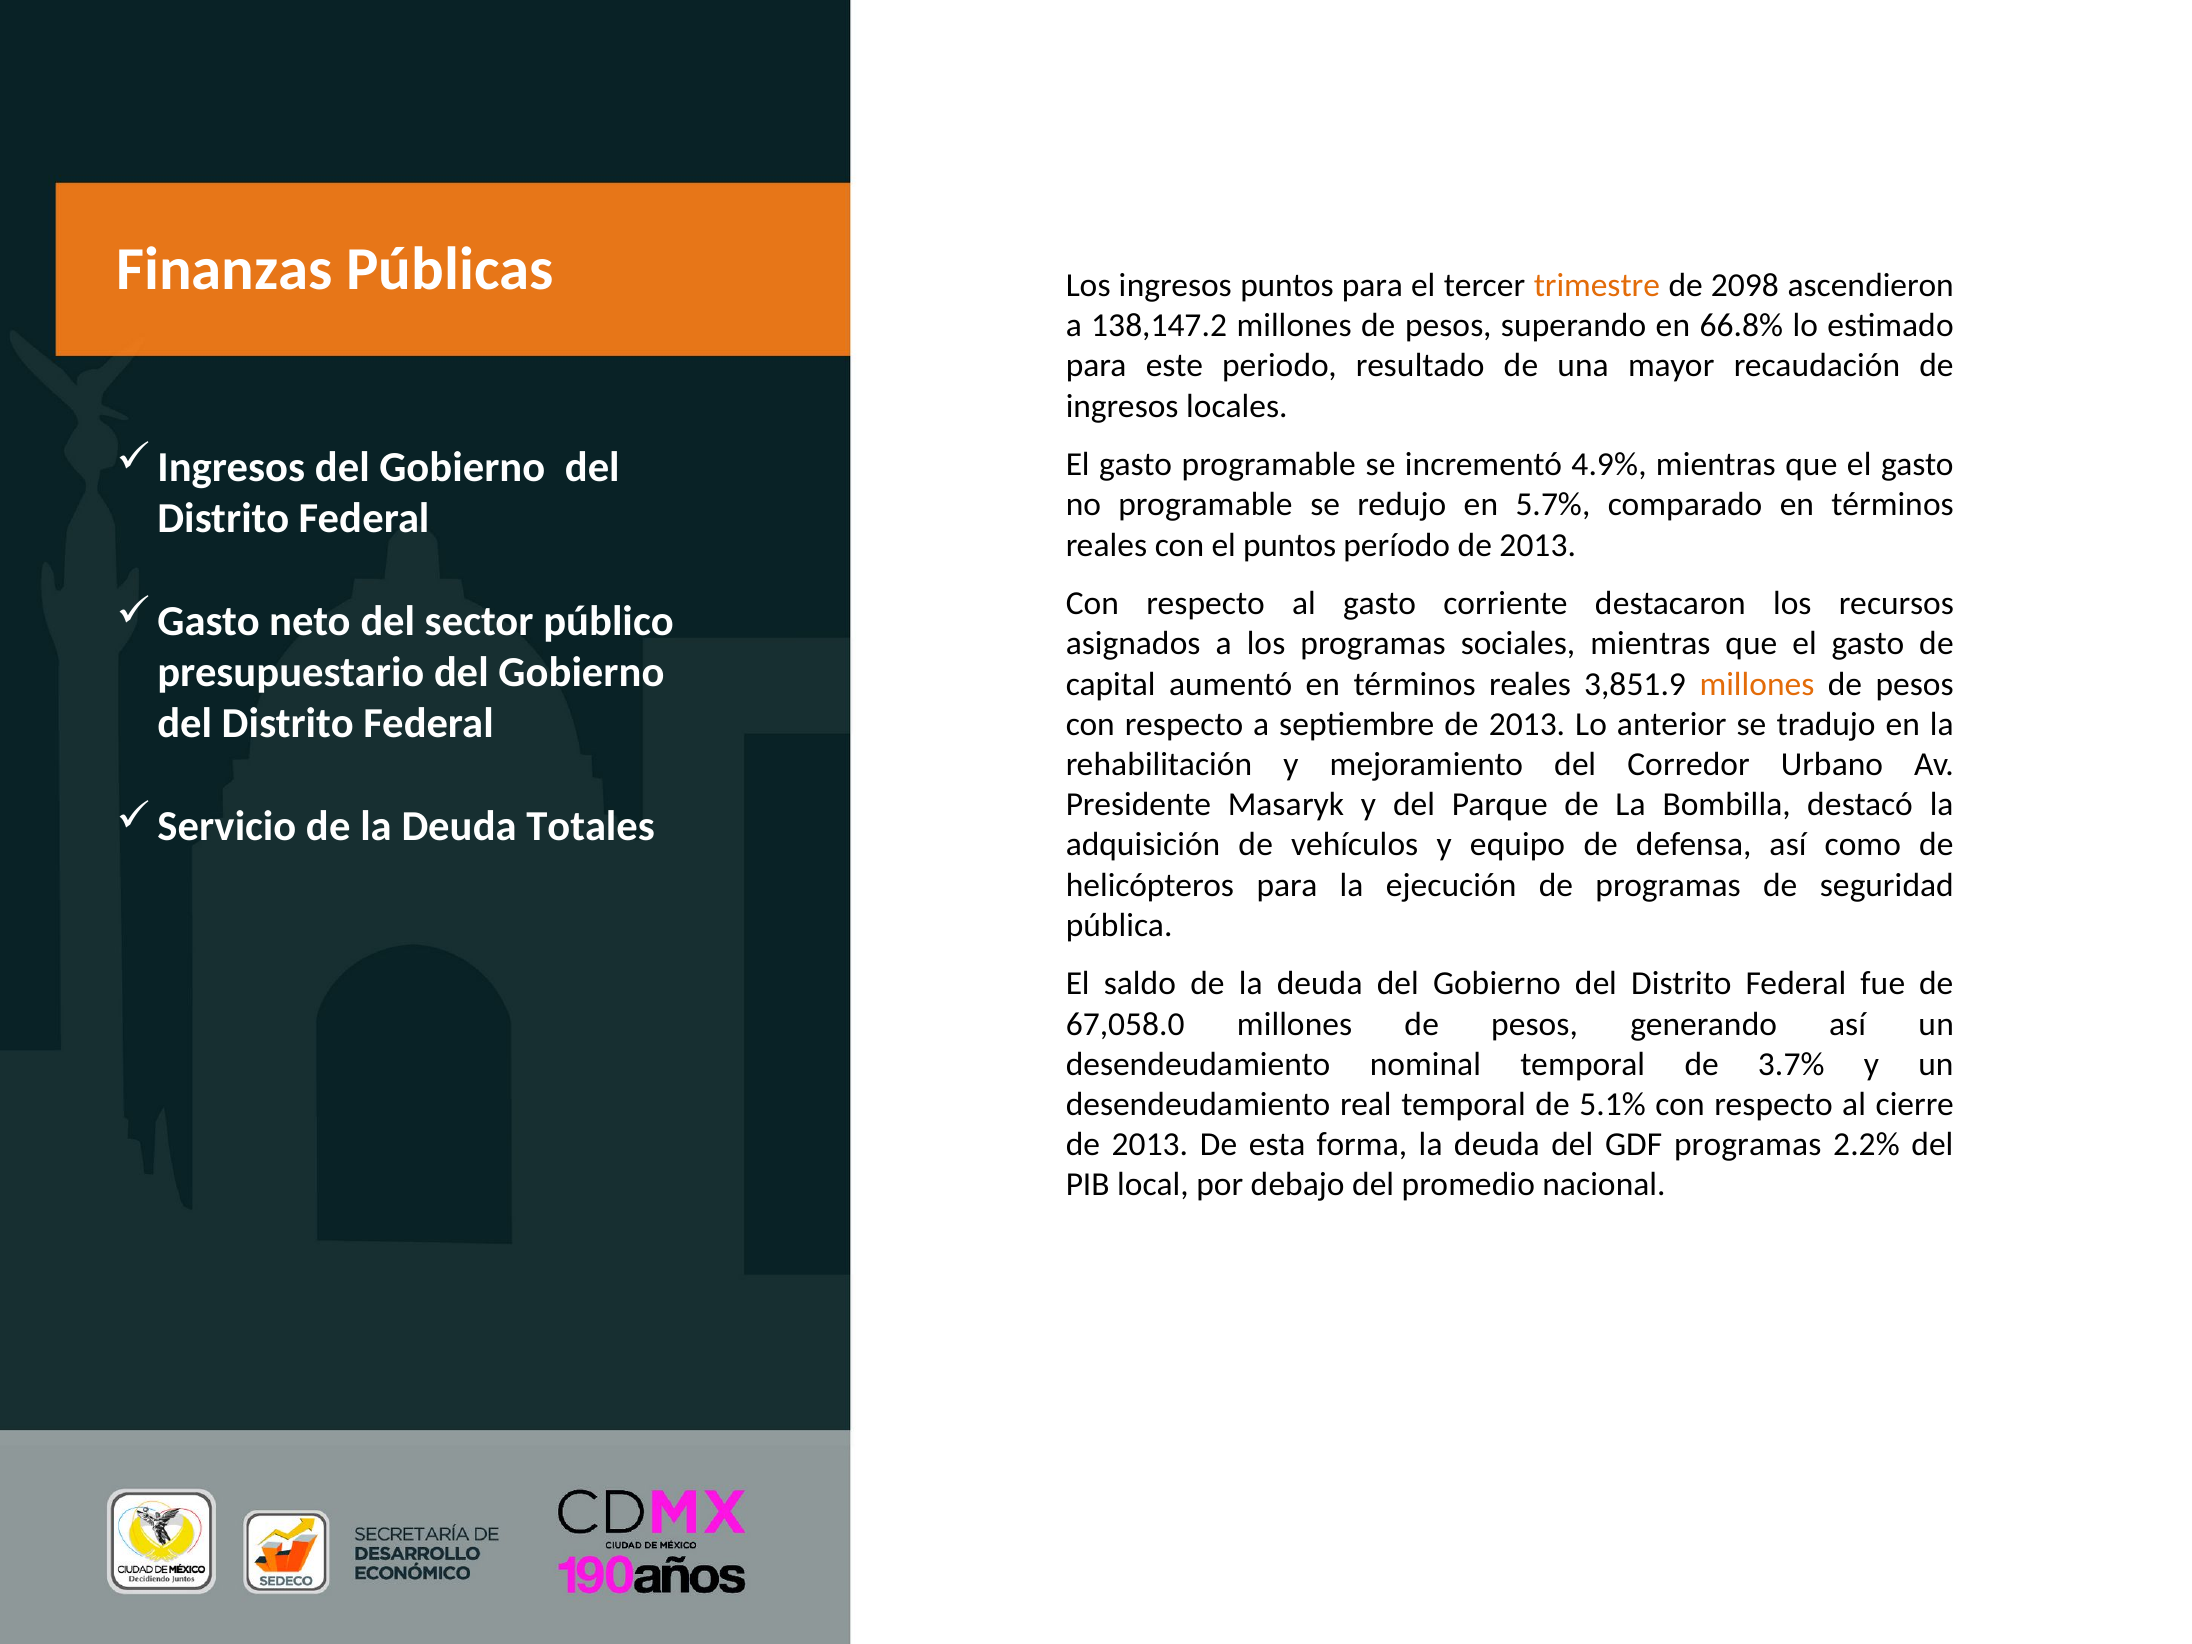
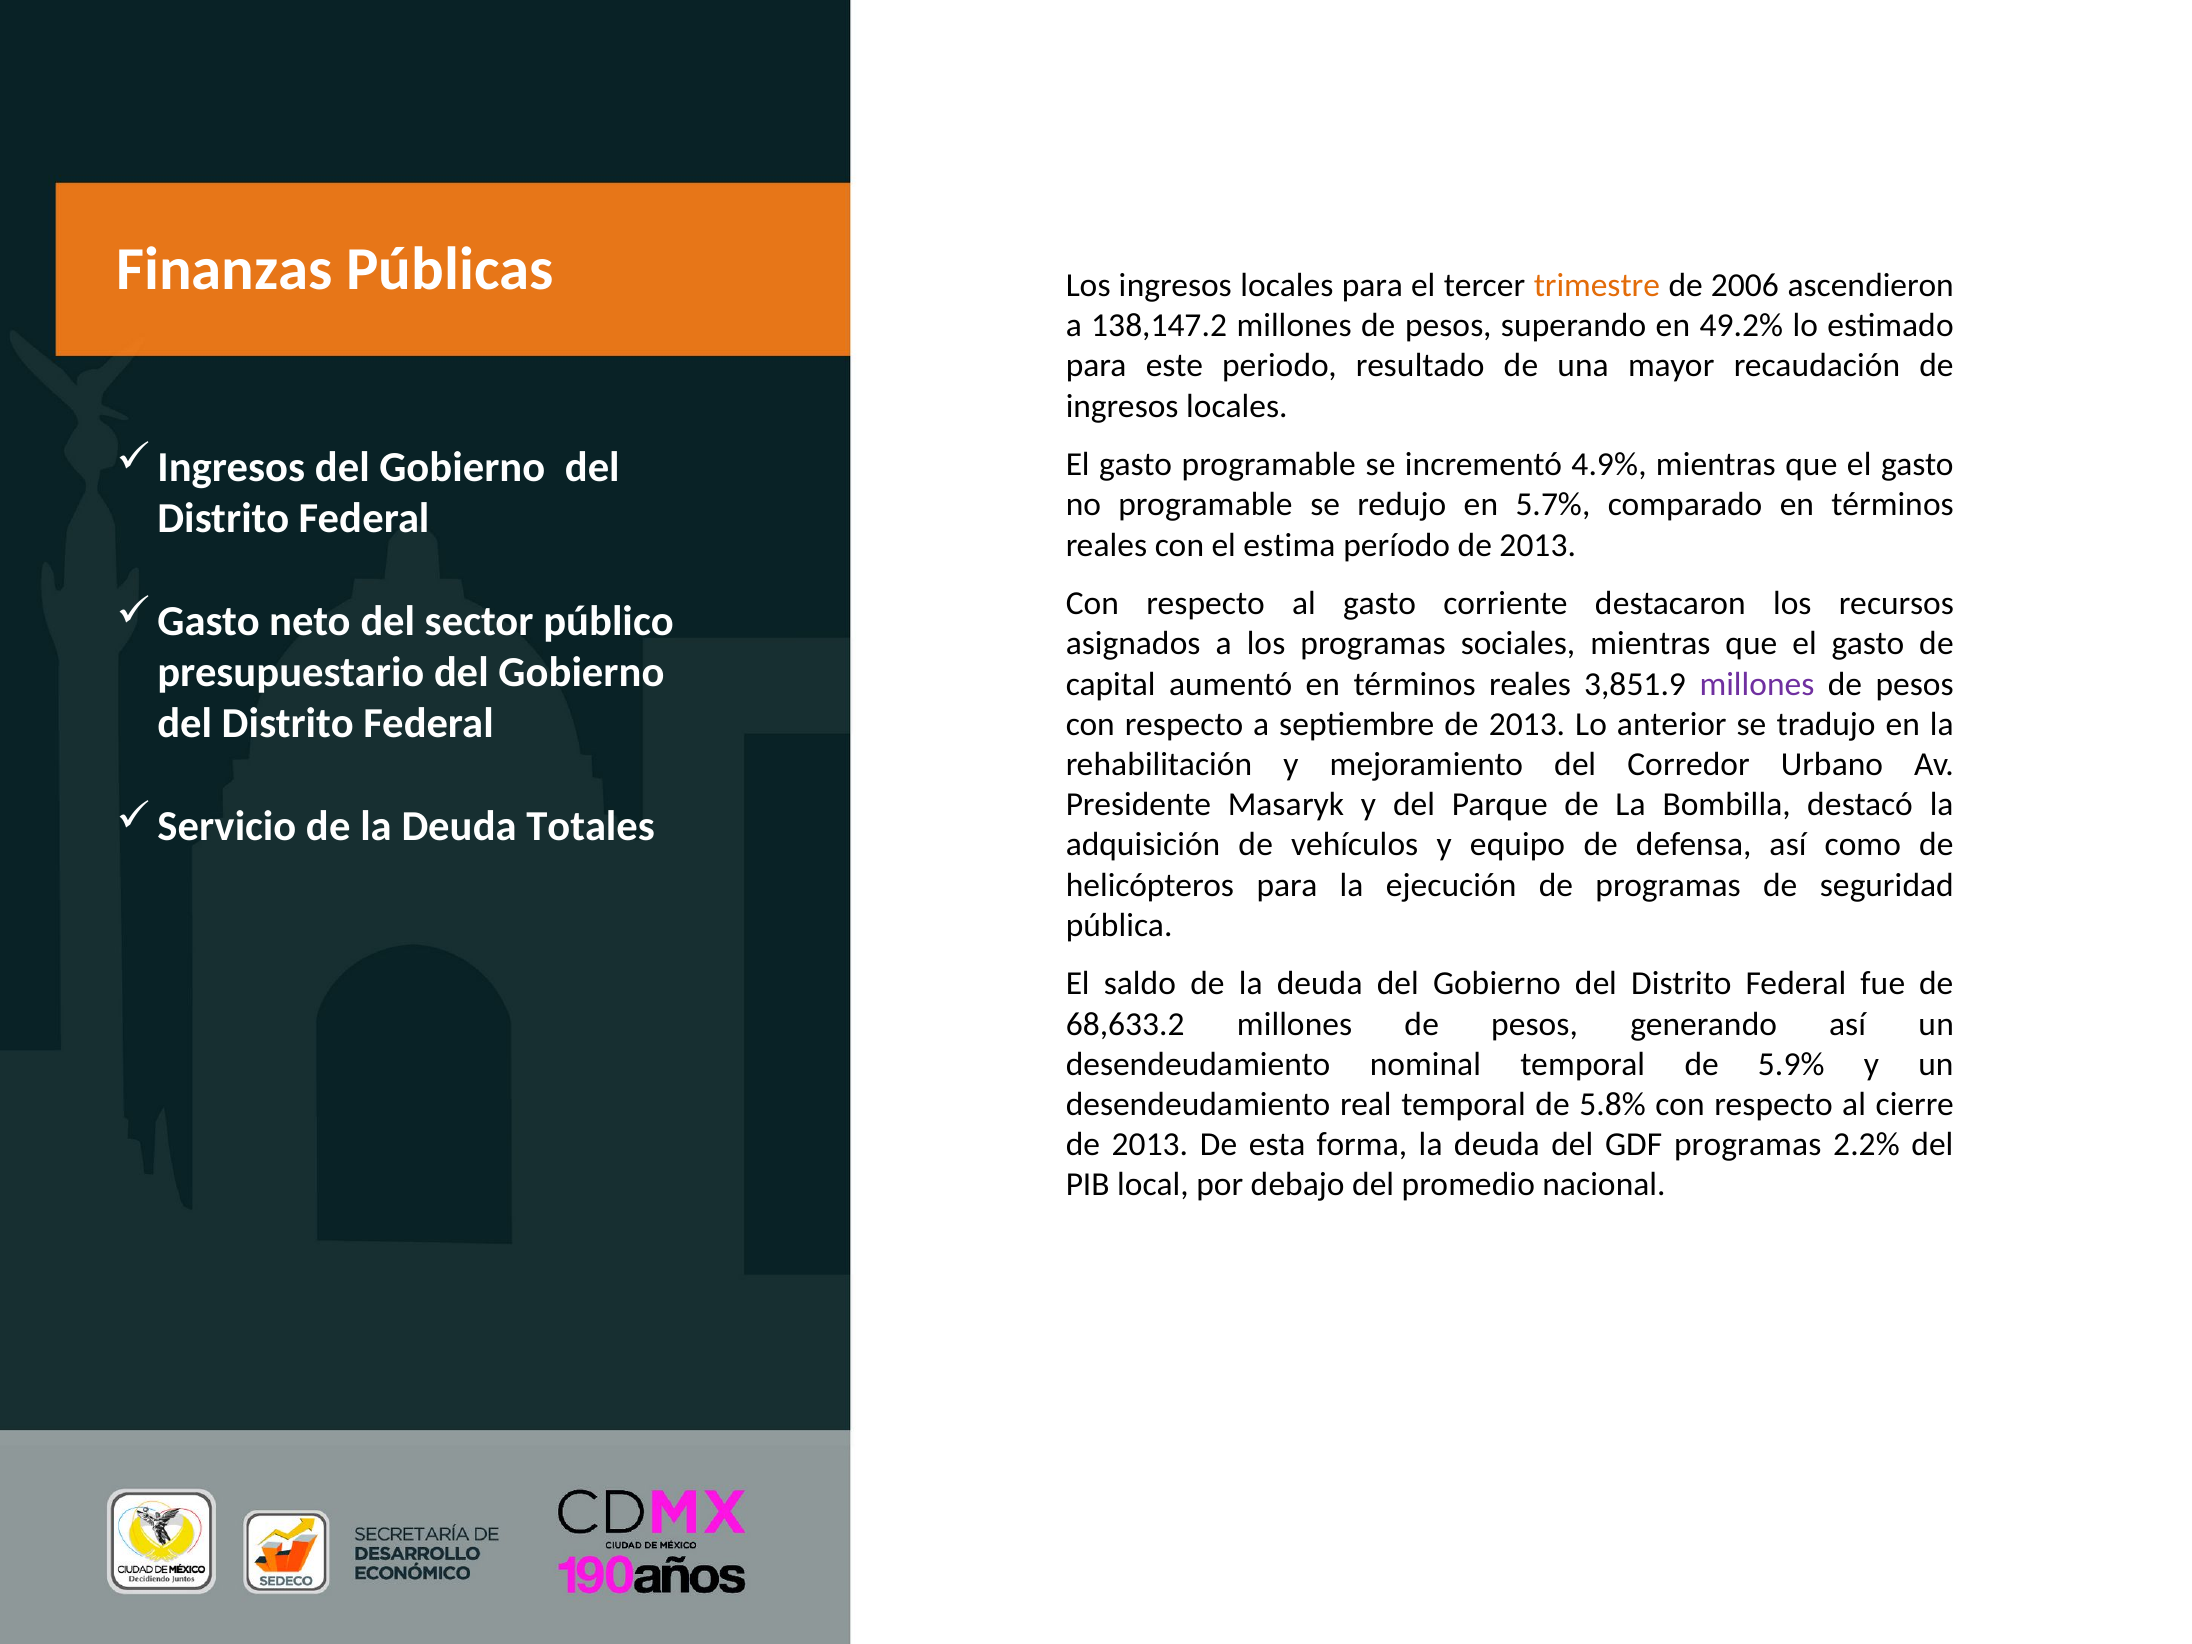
Los ingresos puntos: puntos -> locales (1287, 285)
2098: 2098 -> 2006 (1745, 285)
66.8%: 66.8% -> 49.2% (1741, 326)
el puntos: puntos -> estima (1289, 545)
millones colour: orange -> purple (1757, 684)
67,058.0: 67,058.0 -> 68,633.2 (1125, 1024)
3.7%: 3.7% -> 5.9% (1791, 1064)
5.1%: 5.1% -> 5.8% (1613, 1104)
